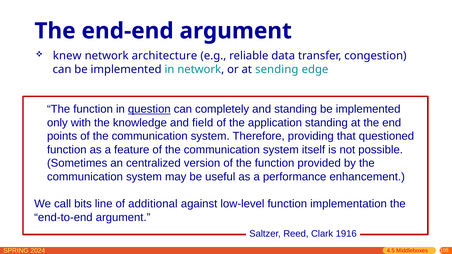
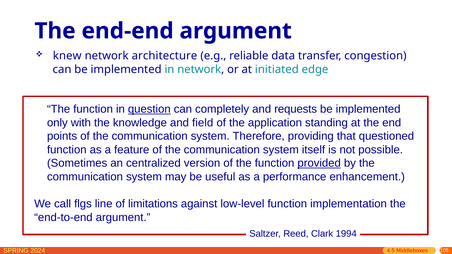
sending: sending -> initiated (277, 69)
and standing: standing -> requests (296, 109)
provided underline: none -> present (319, 163)
bits: bits -> flgs (83, 204)
additional: additional -> limitations (153, 204)
1916: 1916 -> 1994 (346, 234)
